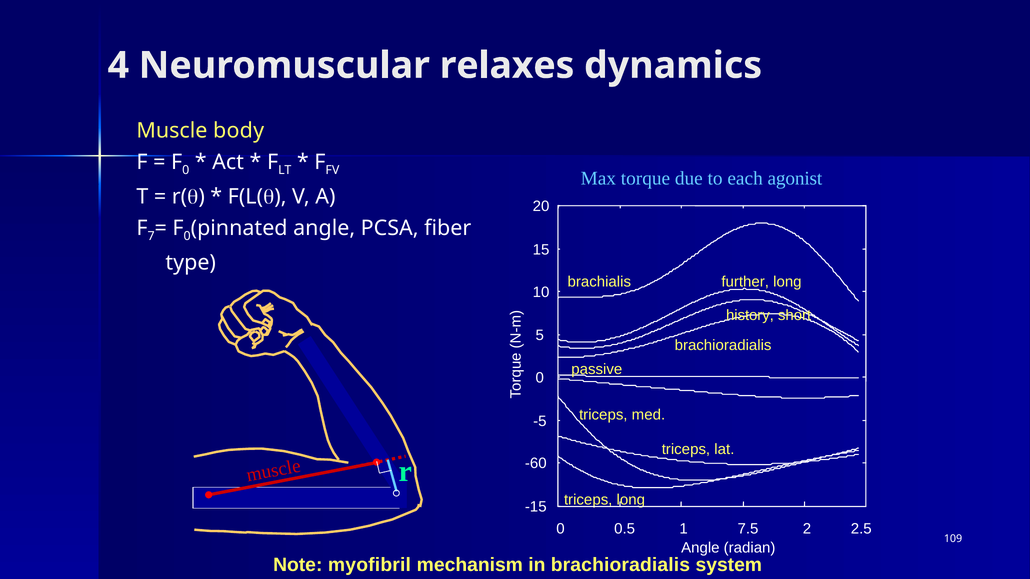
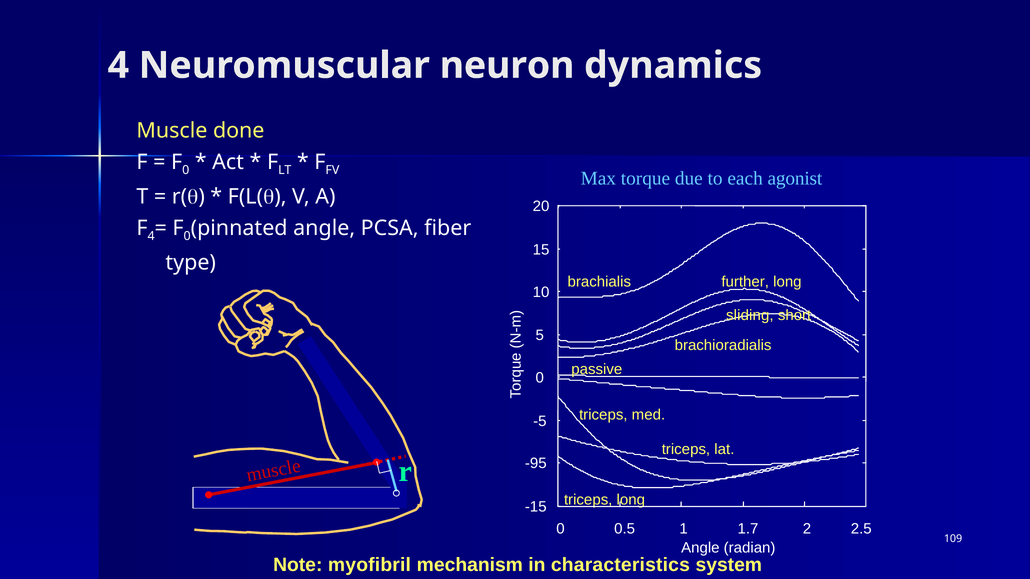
relaxes: relaxes -> neuron (507, 66)
body: body -> done (239, 131)
F 7: 7 -> 4 (151, 236)
history: history -> sliding (750, 315)
-60: -60 -> -95 (536, 464)
7.5: 7.5 -> 1.7 (748, 529)
in brachioradialis: brachioradialis -> characteristics (620, 565)
